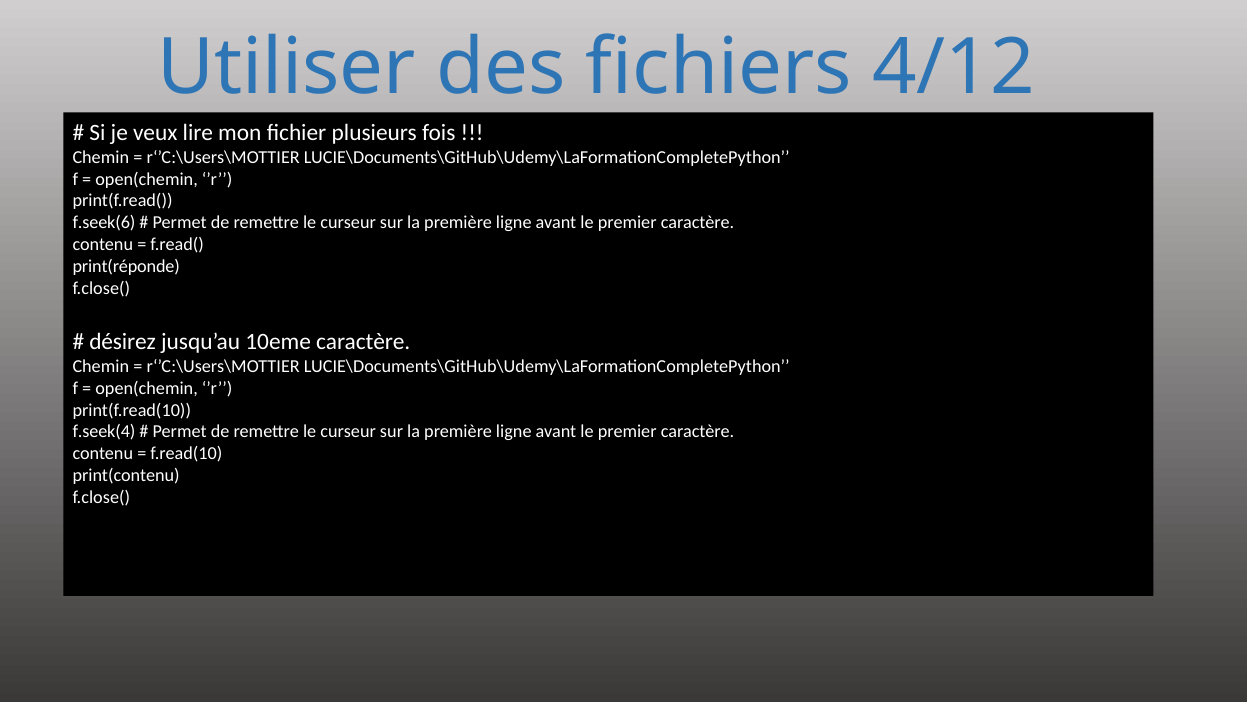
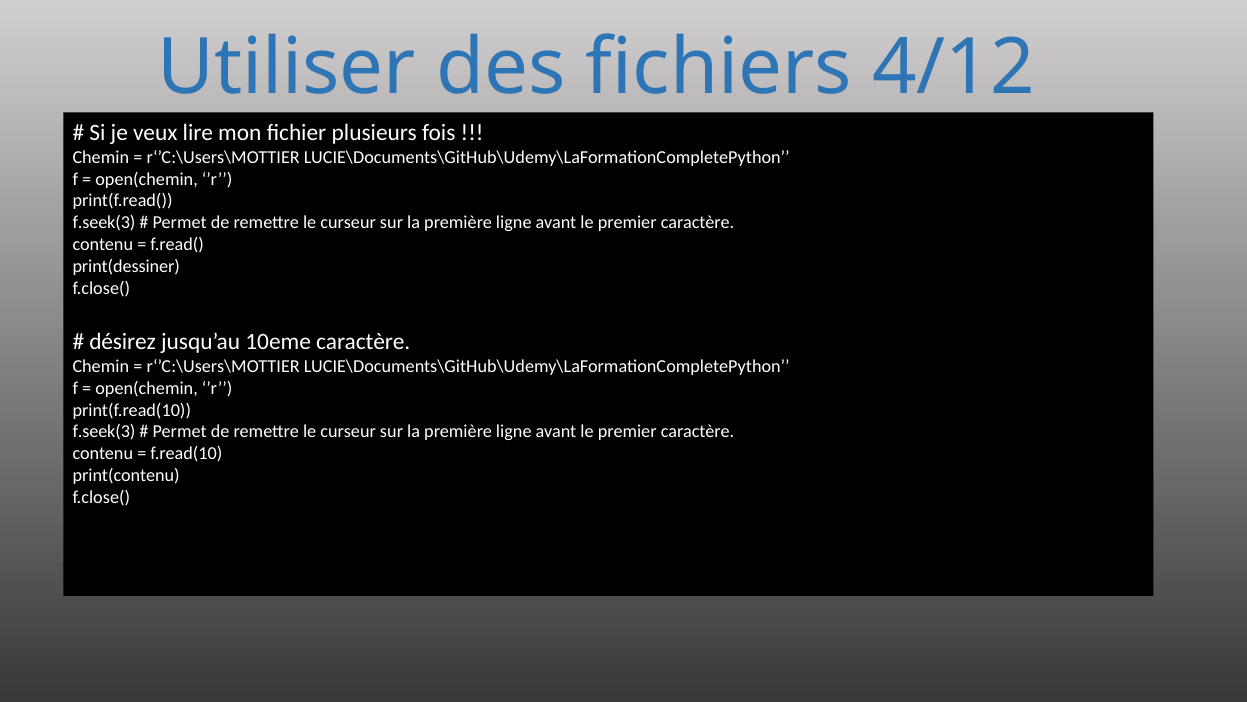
f.seek(6: f.seek(6 -> f.seek(3 (104, 223)
print(réponde: print(réponde -> print(dessiner (126, 266)
f.seek(4: f.seek(4 -> f.seek(3 (104, 432)
